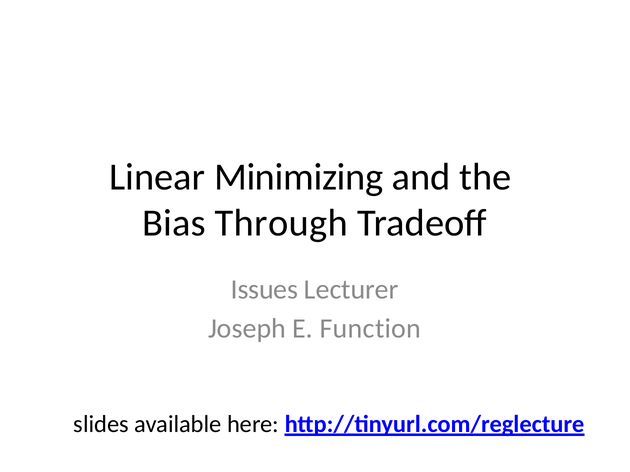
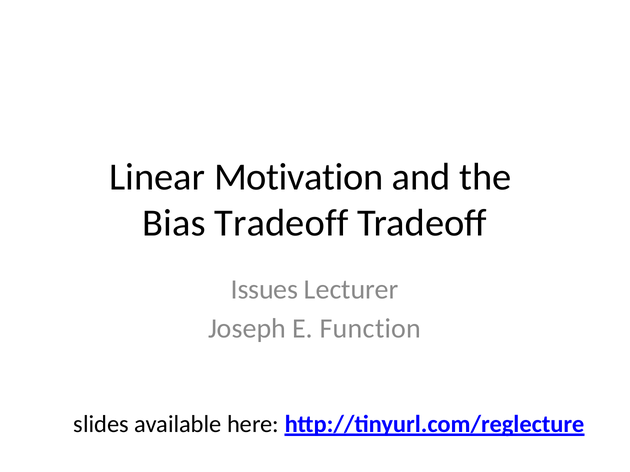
Minimizing: Minimizing -> Motivation (299, 177)
Bias Through: Through -> Tradeoff (281, 223)
